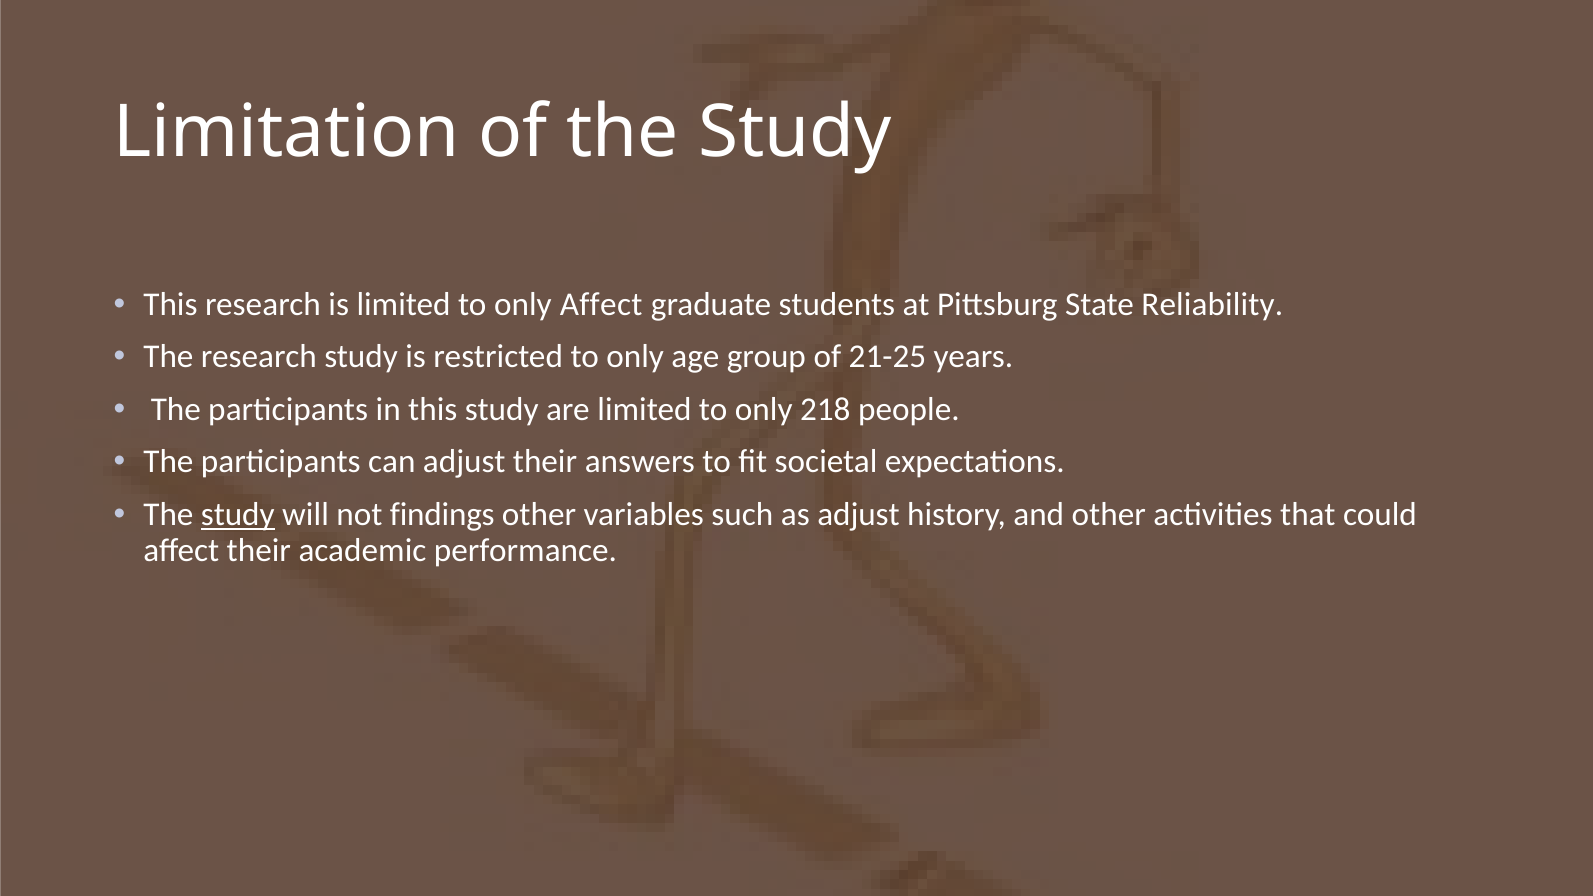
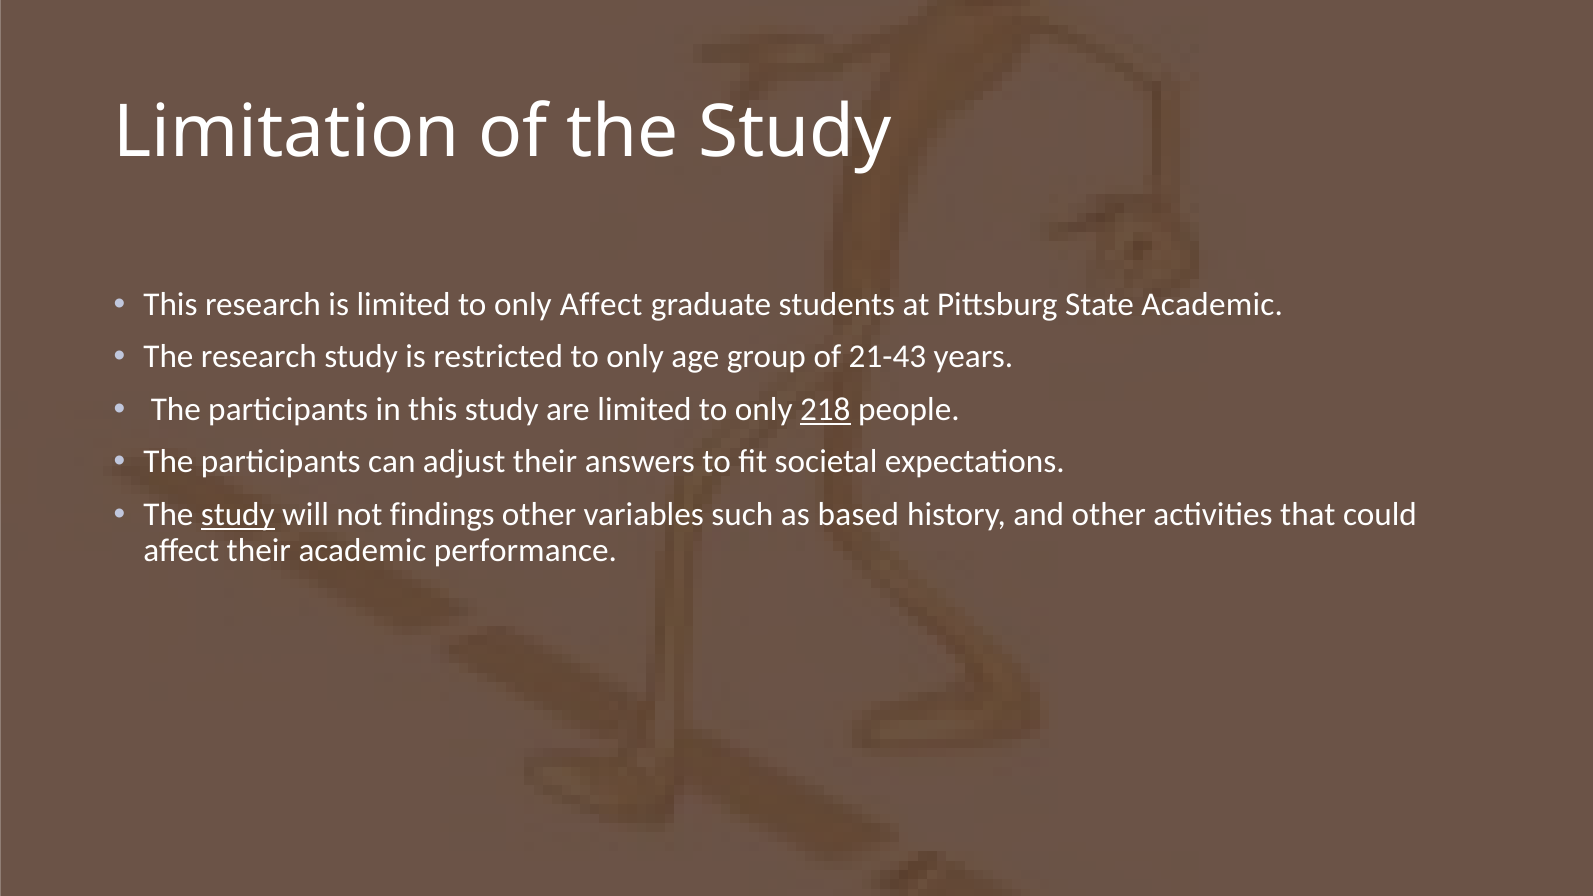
State Reliability: Reliability -> Academic (1212, 305)
21-25: 21-25 -> 21-43 (887, 357)
218 underline: none -> present (825, 410)
as adjust: adjust -> based (858, 515)
